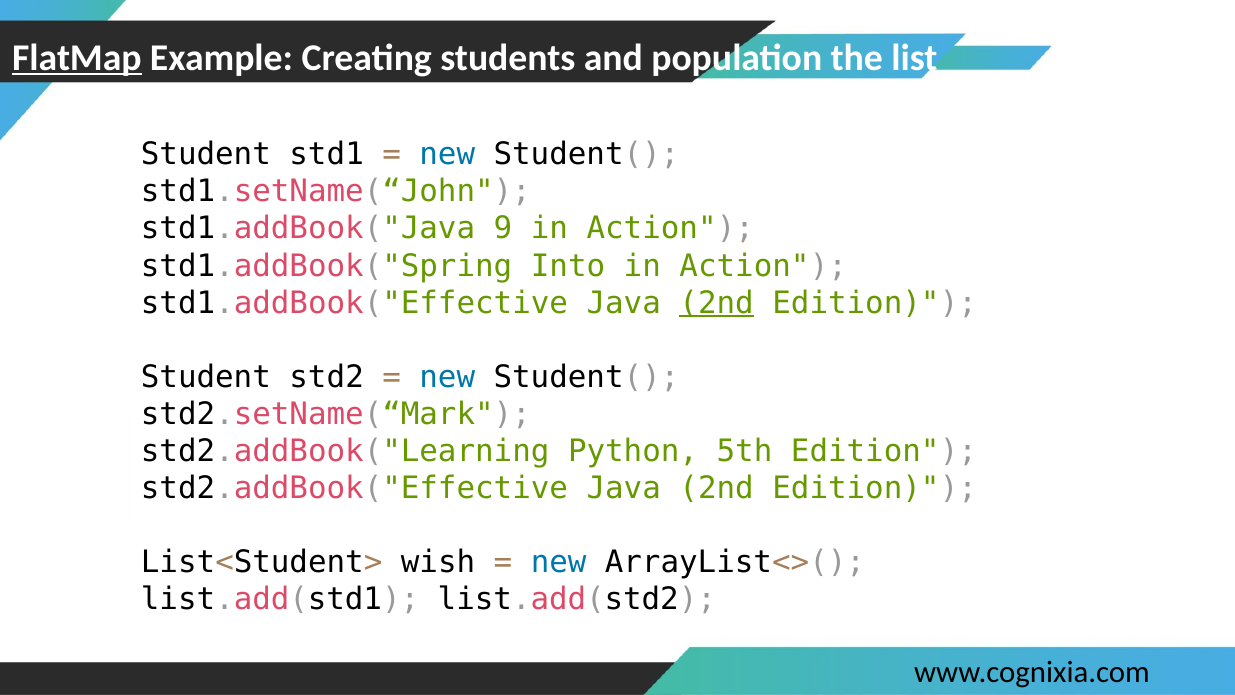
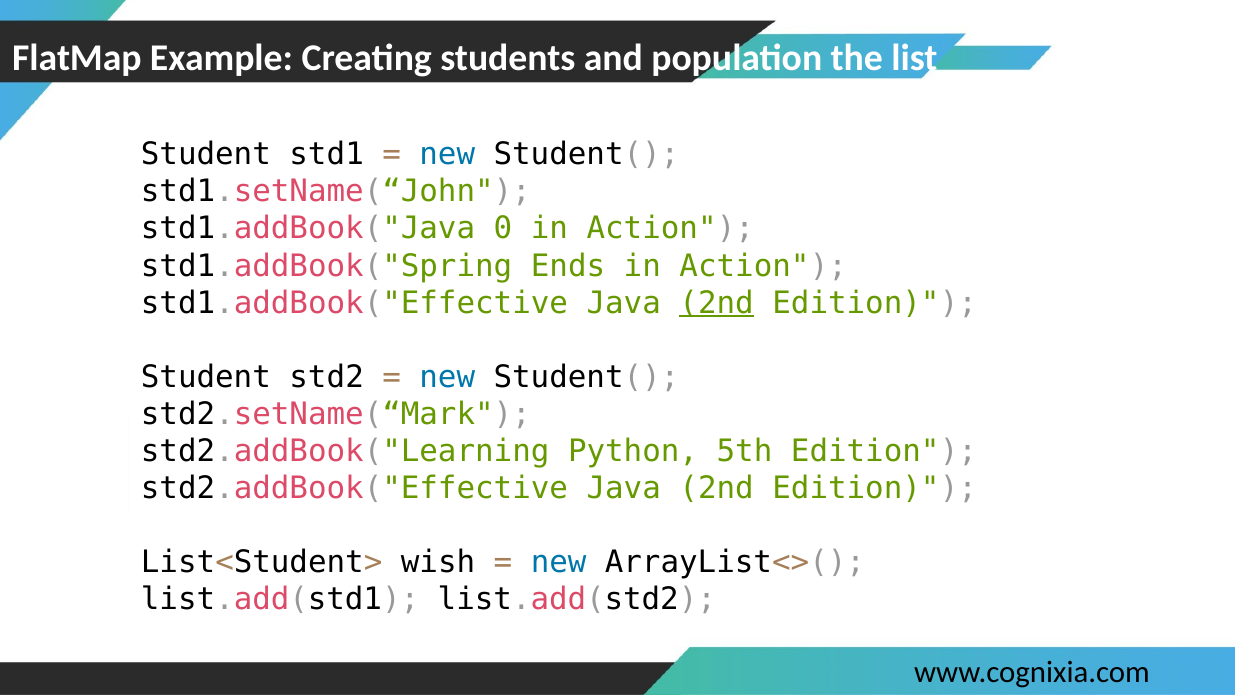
FlatMap underline: present -> none (77, 58)
9: 9 -> 0 (503, 229)
Into: Into -> Ends (568, 266)
